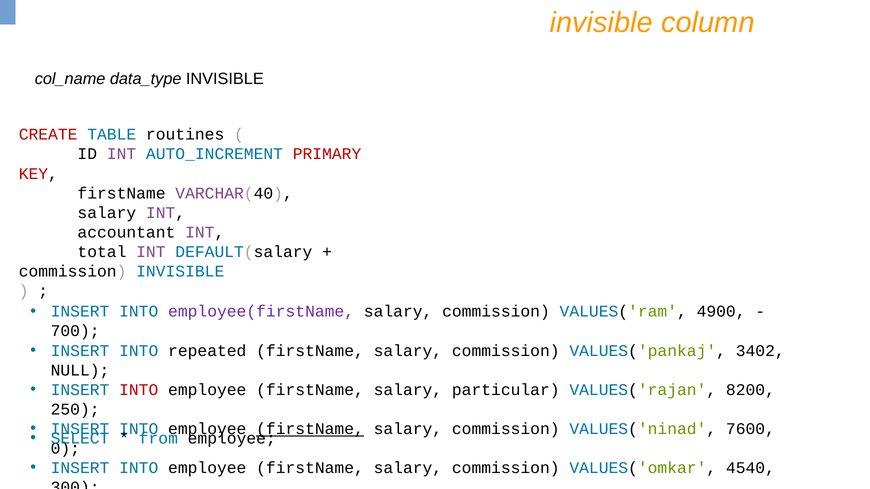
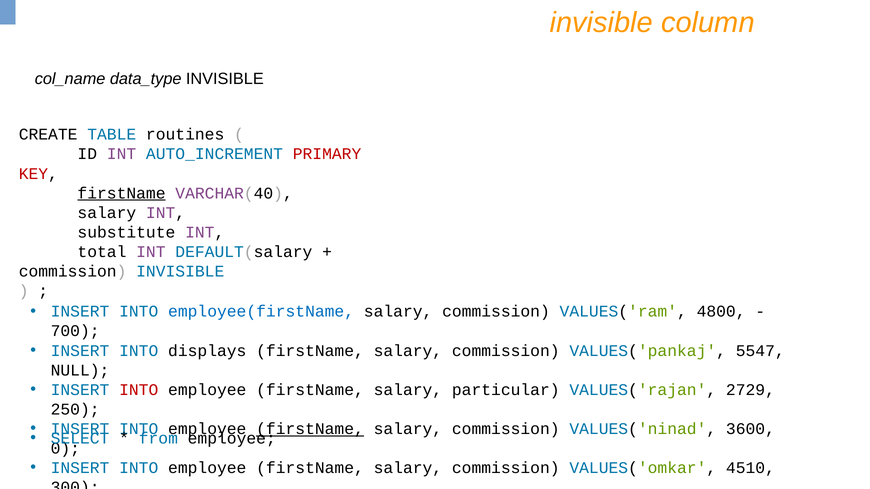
CREATE colour: red -> black (48, 135)
firstName underline: none -> present (122, 193)
accountant: accountant -> substitute (126, 233)
employee(firstName colour: purple -> blue (261, 312)
4900: 4900 -> 4800 (721, 312)
repeated: repeated -> displays (207, 351)
3402: 3402 -> 5547 (760, 351)
8200: 8200 -> 2729 (750, 390)
7600: 7600 -> 3600 (750, 429)
4540: 4540 -> 4510 (750, 468)
